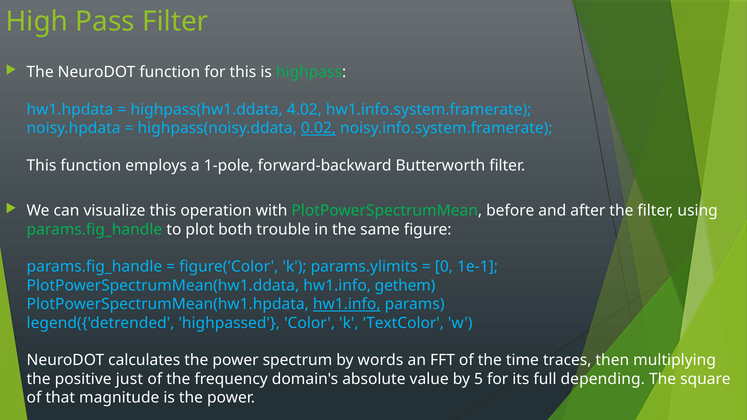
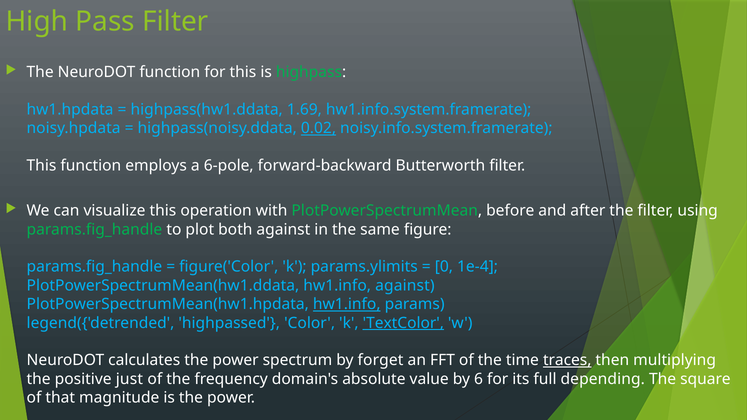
4.02: 4.02 -> 1.69 (304, 110)
1-pole: 1-pole -> 6-pole (229, 166)
both trouble: trouble -> against (283, 230)
1e-1: 1e-1 -> 1e-4 (478, 267)
hw1.info gethem: gethem -> against (405, 286)
TextColor underline: none -> present (403, 323)
words: words -> forget (381, 360)
traces underline: none -> present (567, 360)
5: 5 -> 6 (479, 379)
